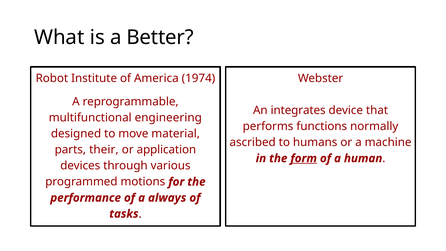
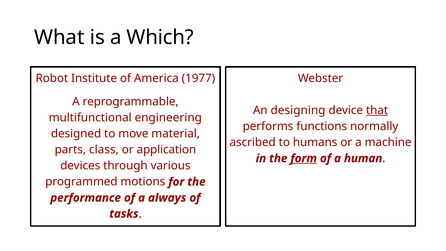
Better: Better -> Which (160, 37)
1974: 1974 -> 1977 (198, 78)
integrates: integrates -> designing (298, 110)
that underline: none -> present (377, 110)
their: their -> class (104, 150)
